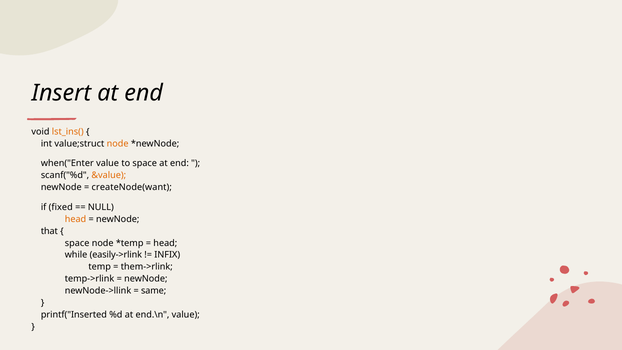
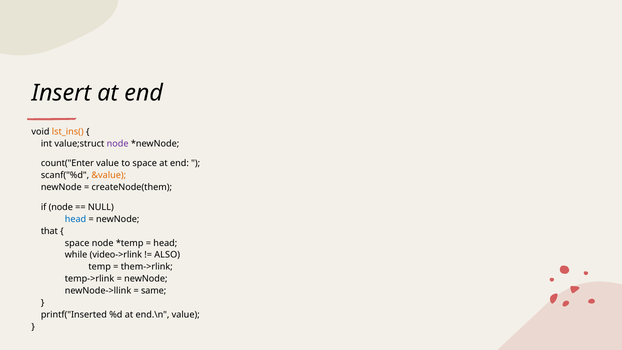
node colour: orange -> purple (118, 144)
when("Enter: when("Enter -> count("Enter (67, 163)
createNode(want: createNode(want -> createNode(them (132, 187)
if fixed: fixed -> node (61, 207)
head colour: orange -> blue (75, 219)
easily->rlink: easily->rlink -> video->rlink (116, 255)
INFIX: INFIX -> ALSO (167, 255)
